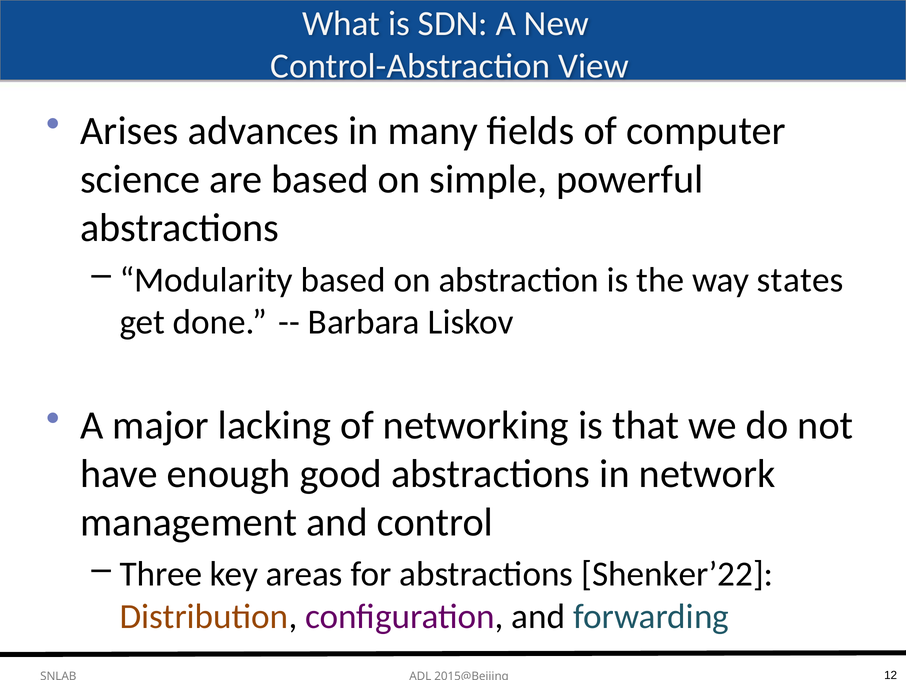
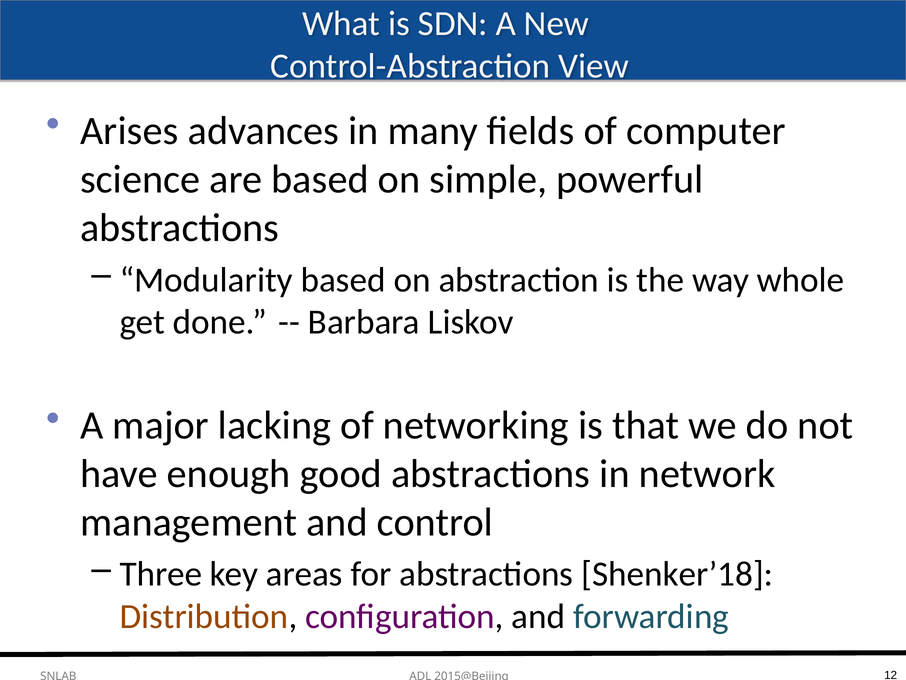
states: states -> whole (801, 280)
Shenker’22: Shenker’22 -> Shenker’18 (677, 574)
